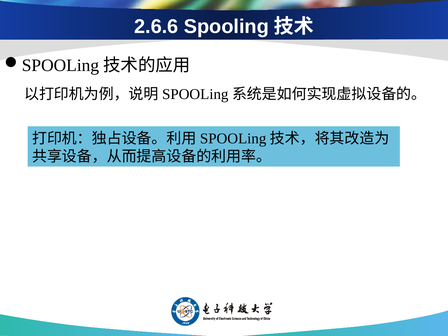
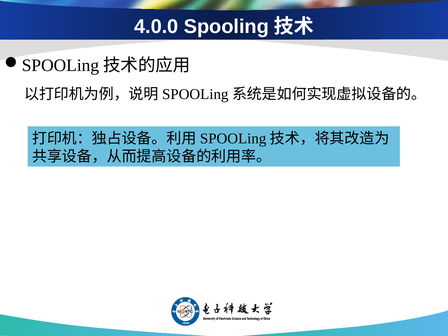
2.6.6: 2.6.6 -> 4.0.0 (156, 26)
